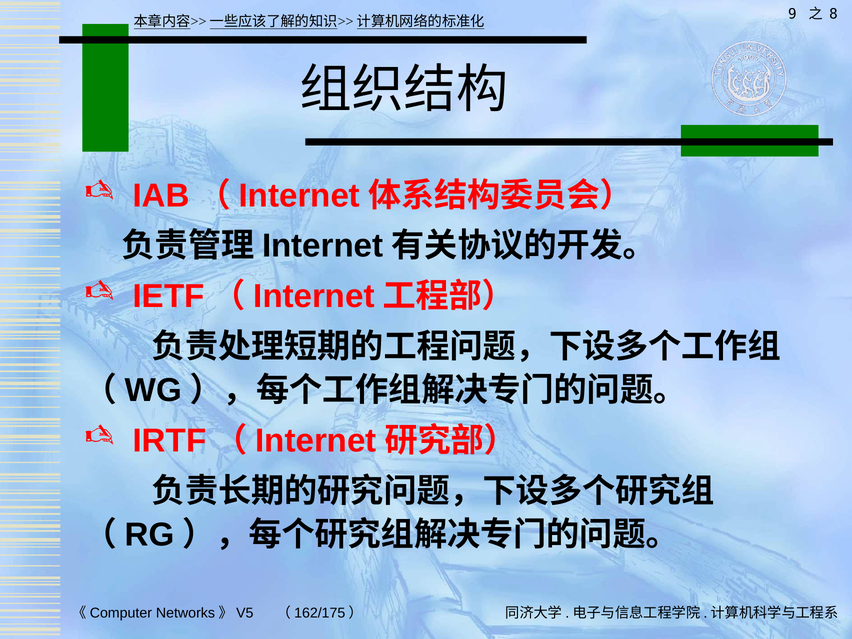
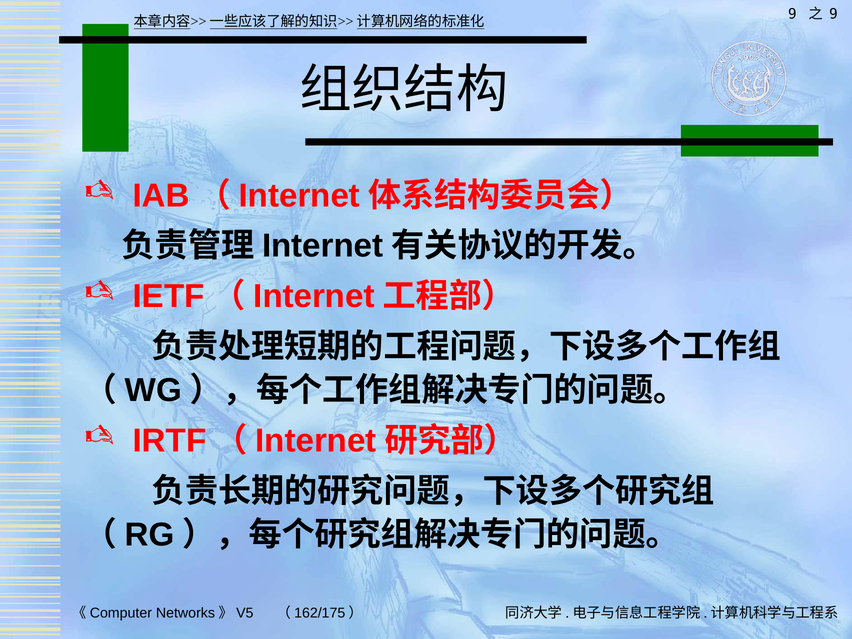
8: 8 -> 9 (833, 14)
